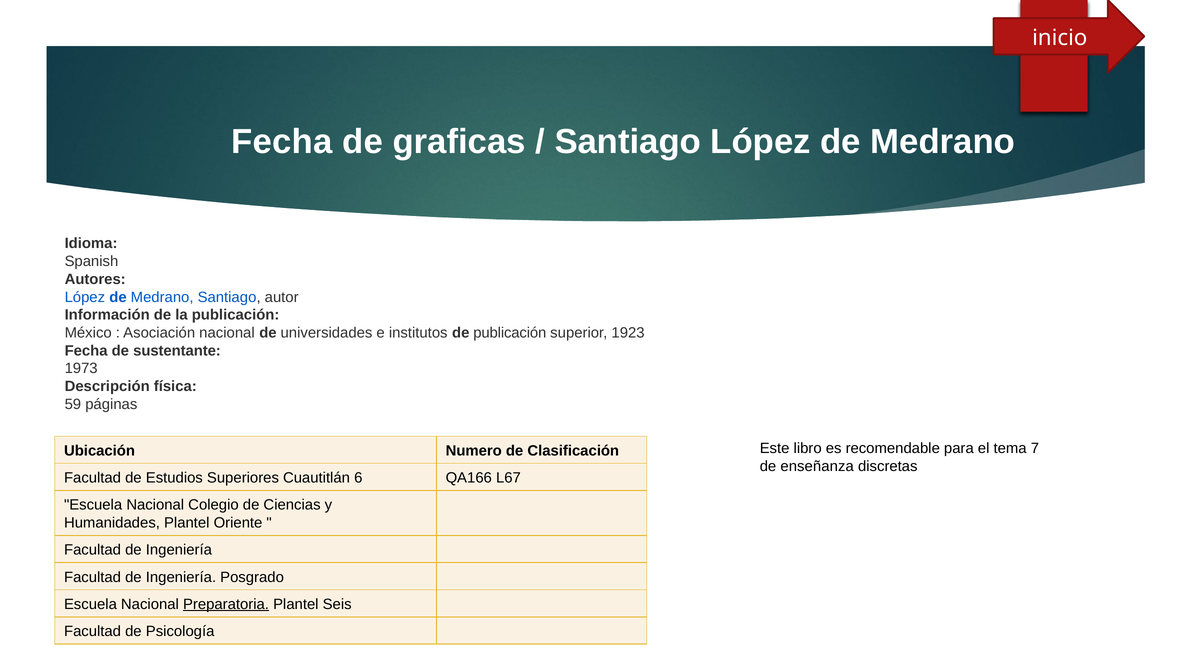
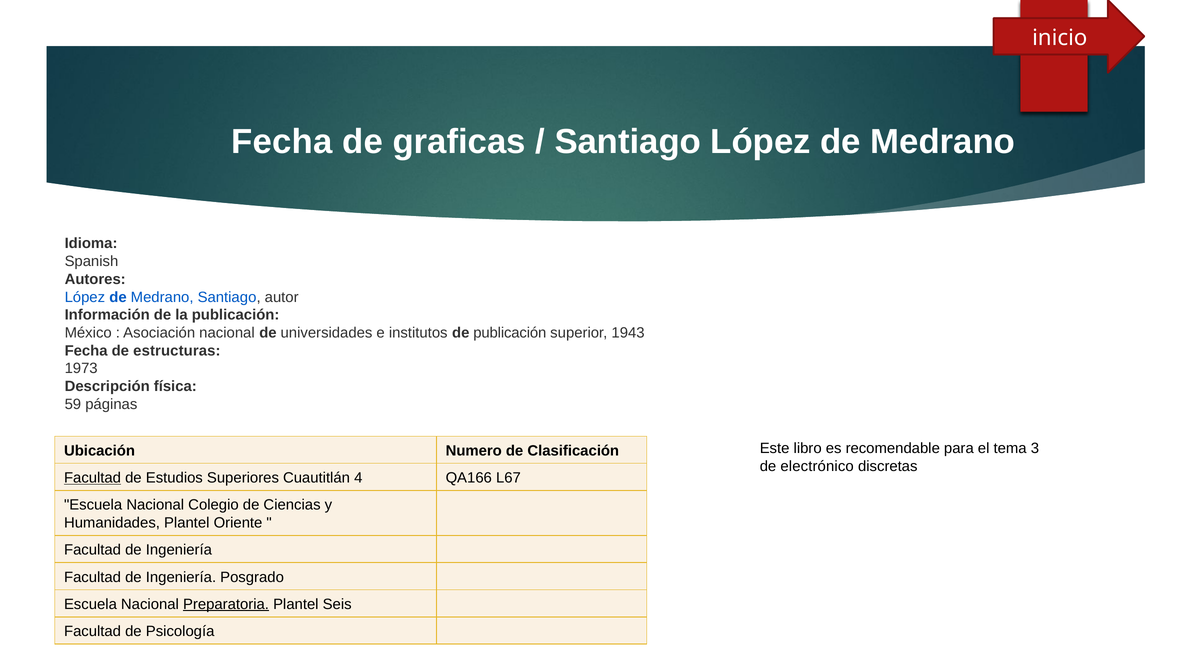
1923: 1923 -> 1943 (628, 333)
sustentante: sustentante -> estructuras (177, 351)
7: 7 -> 3 (1035, 449)
enseñanza: enseñanza -> electrónico (817, 466)
Facultad underline: none -> present (93, 478)
6: 6 -> 4 (358, 478)
